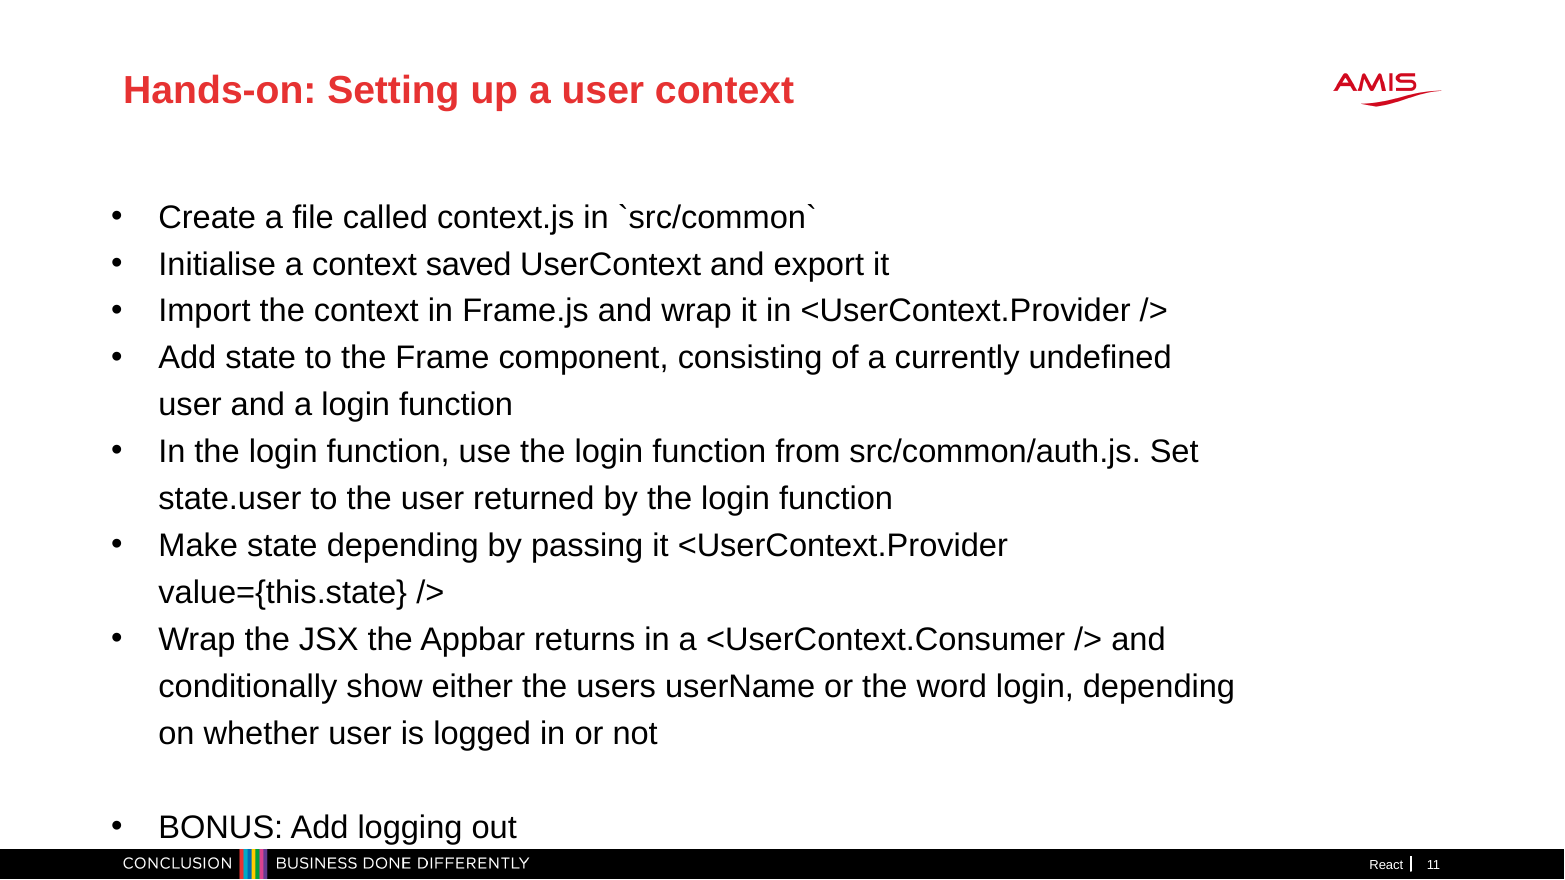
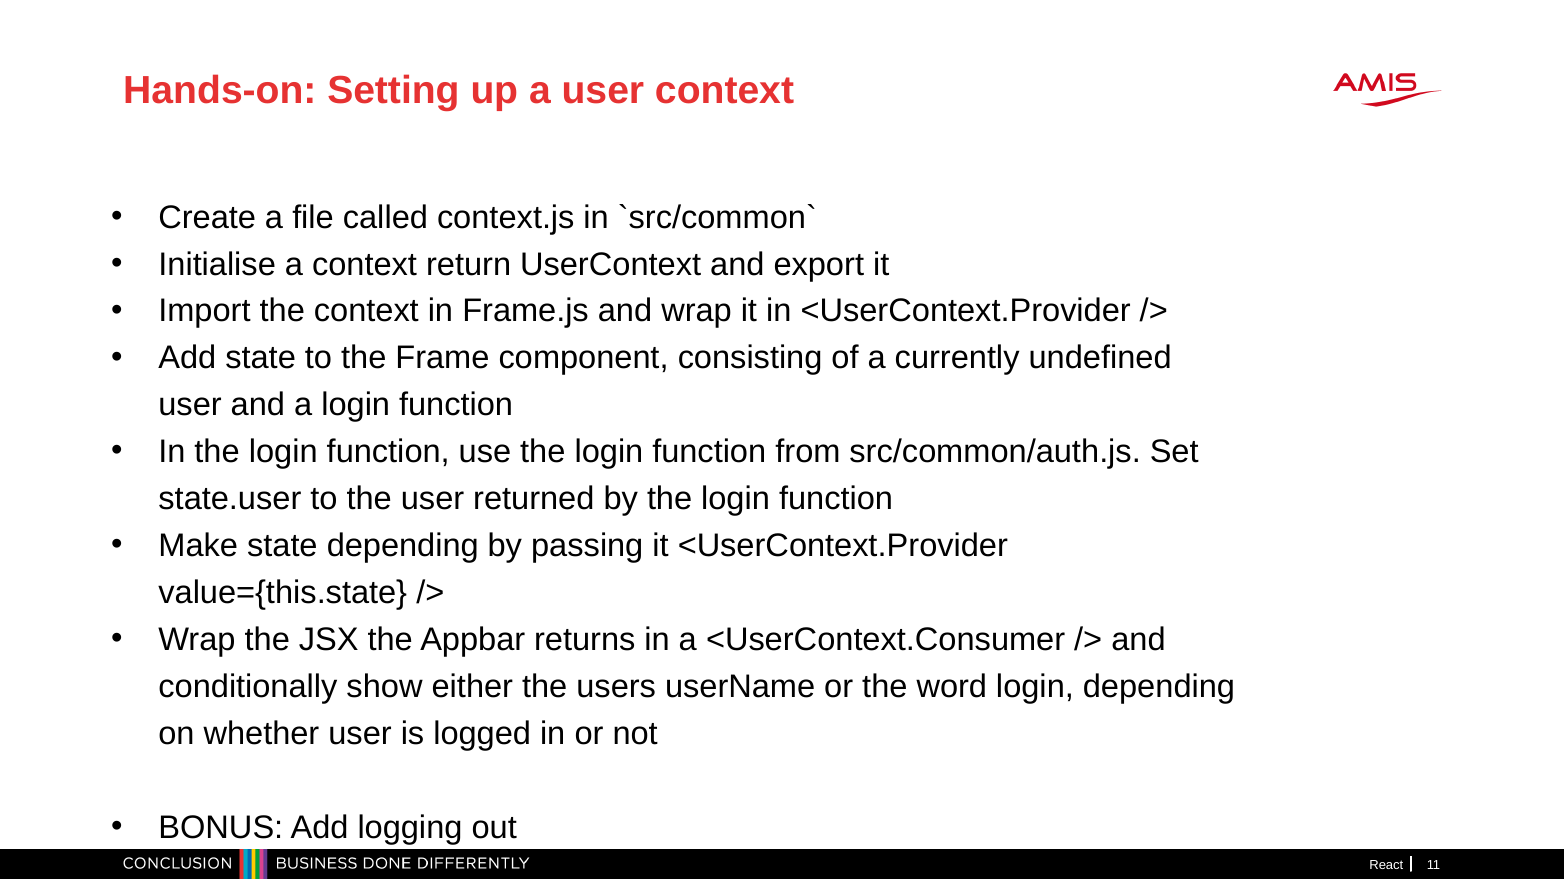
saved: saved -> return (469, 264)
